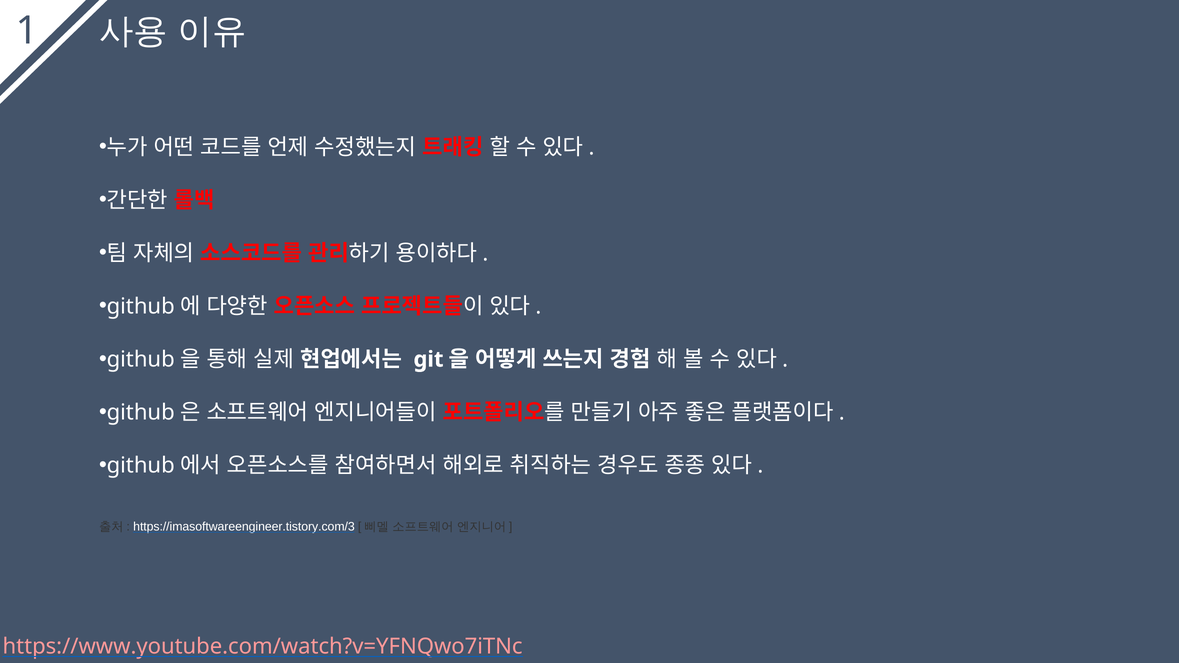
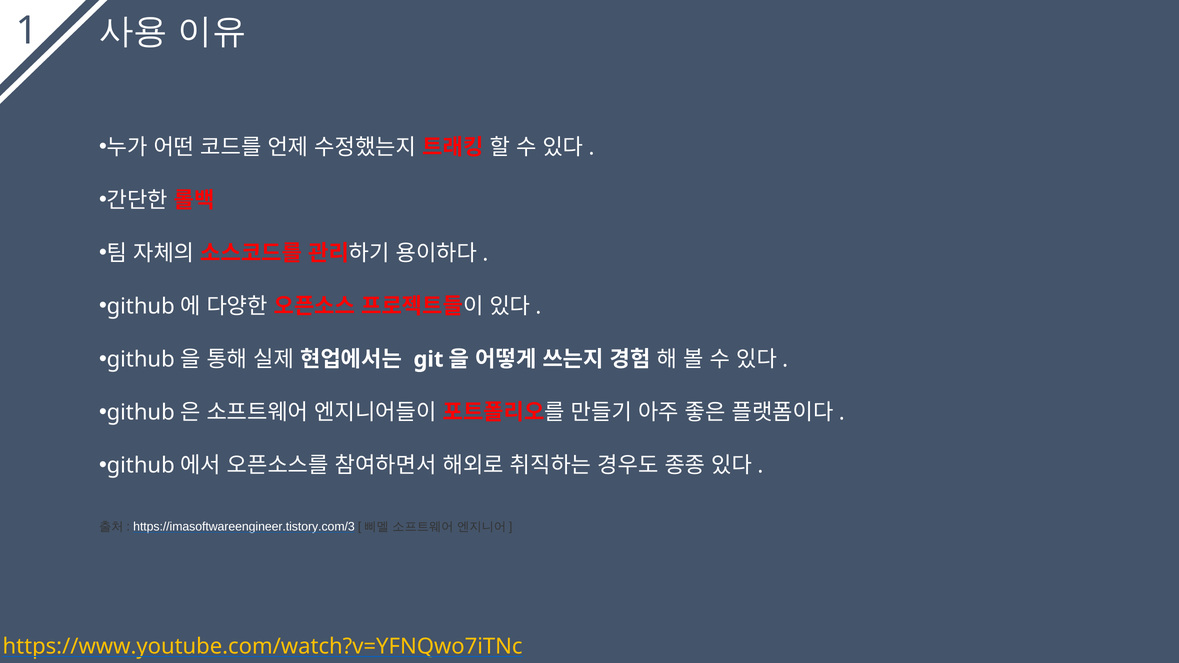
https://www.youtube.com/watch?v=YFNQwo7iTNc colour: pink -> yellow (263, 647)
